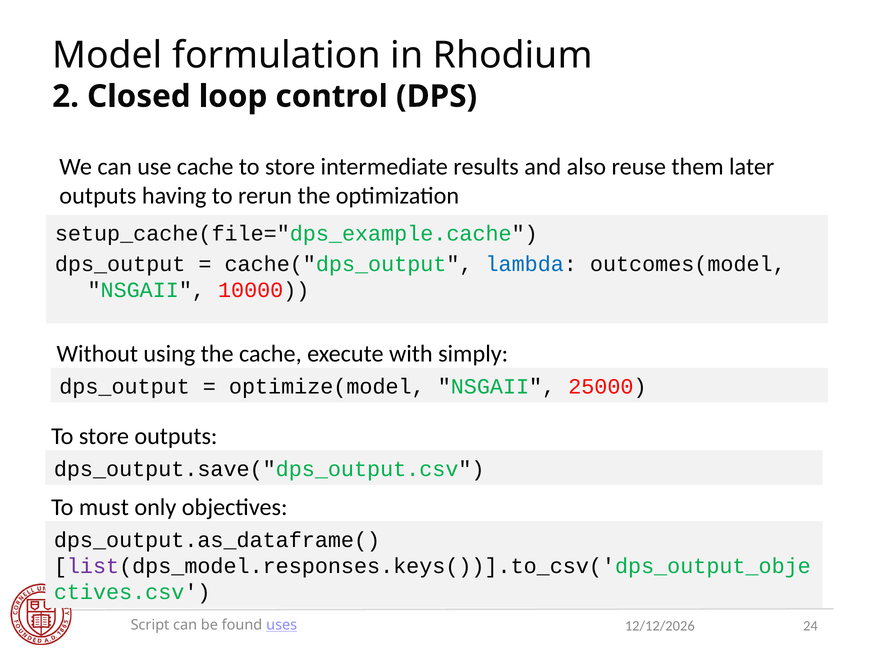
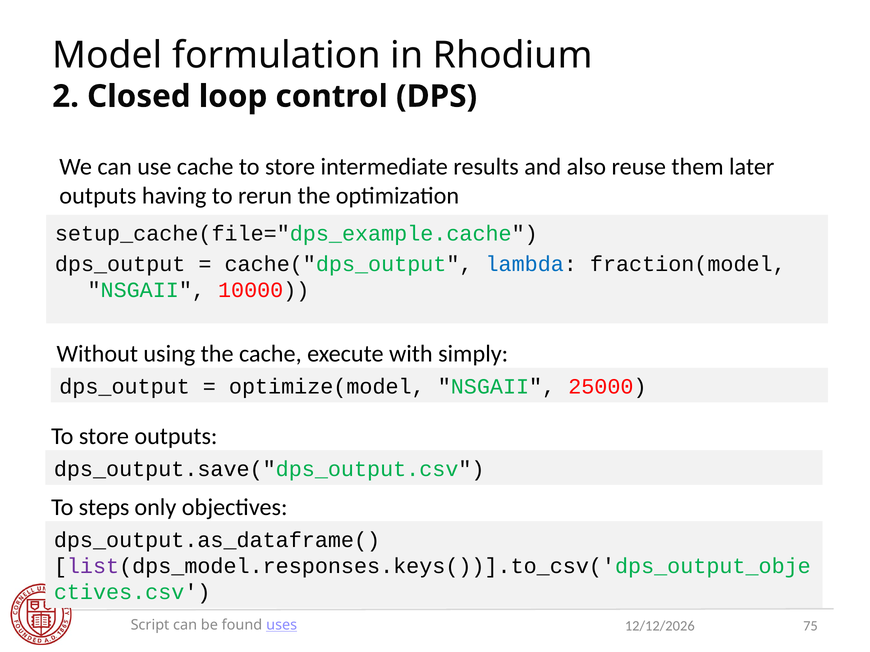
outcomes(model: outcomes(model -> fraction(model (688, 264)
must: must -> steps (104, 508)
24: 24 -> 75 (810, 626)
